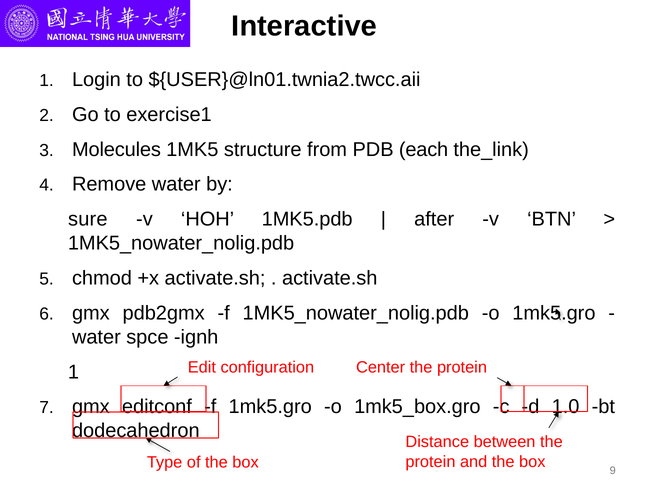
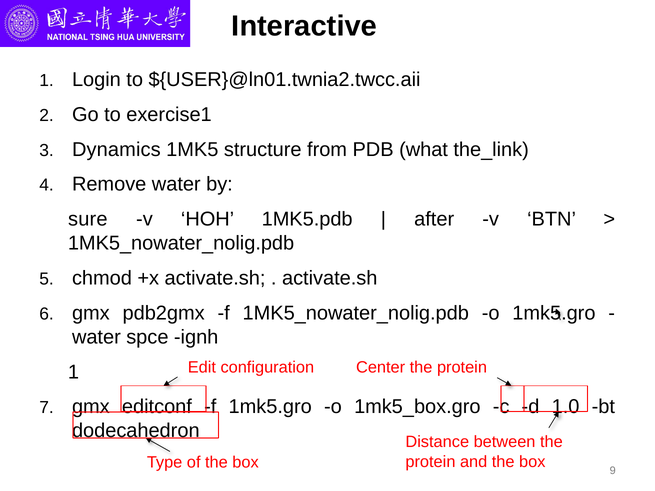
Molecules: Molecules -> Dynamics (116, 150)
each: each -> what (424, 150)
